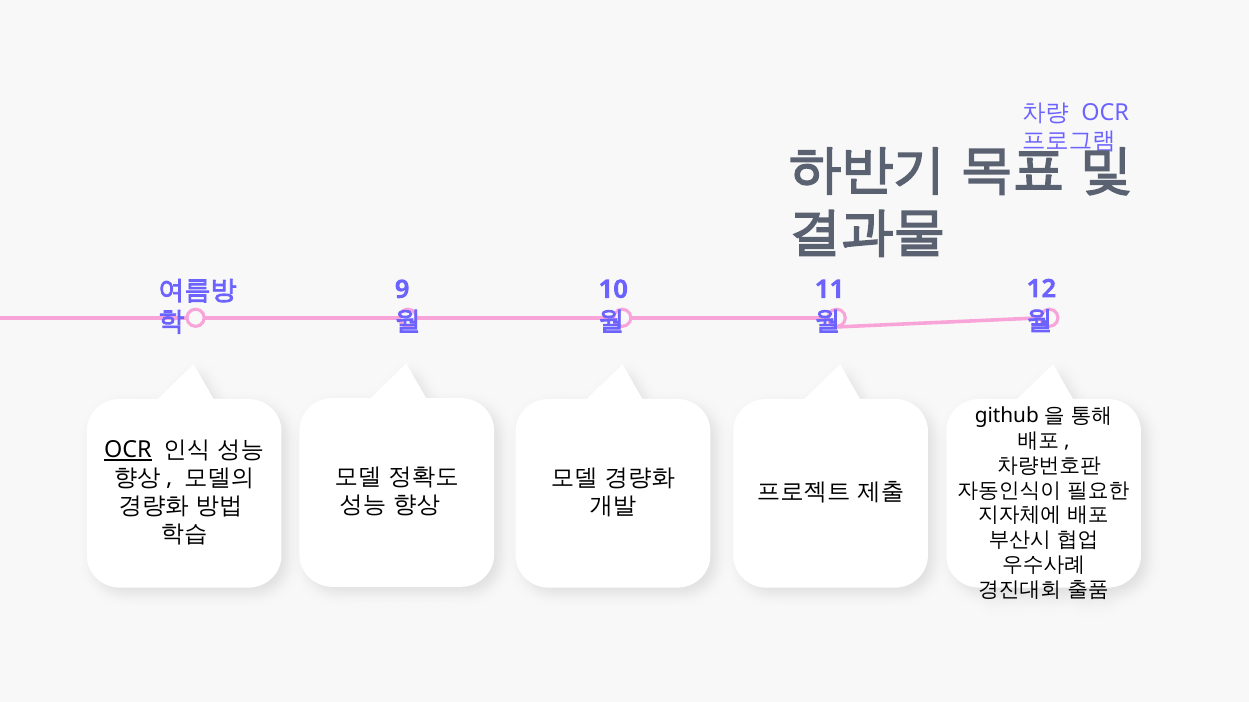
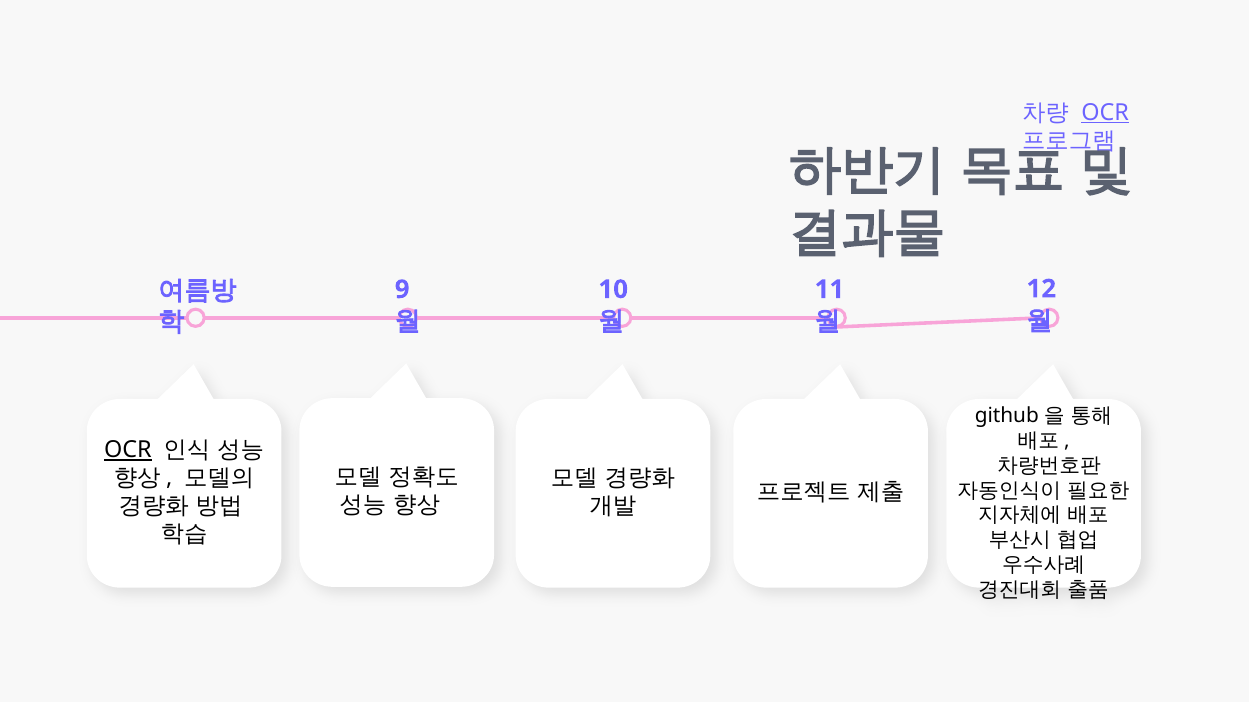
OCR underline: none -> present (1105, 113)
